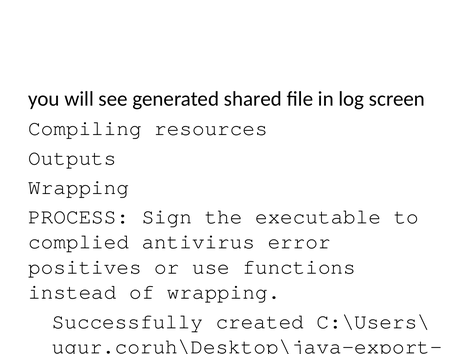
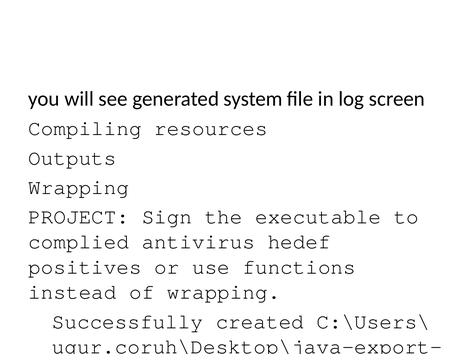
shared: shared -> system (253, 99)
PROCESS: PROCESS -> PROJECT (79, 217)
error: error -> hedef (299, 242)
